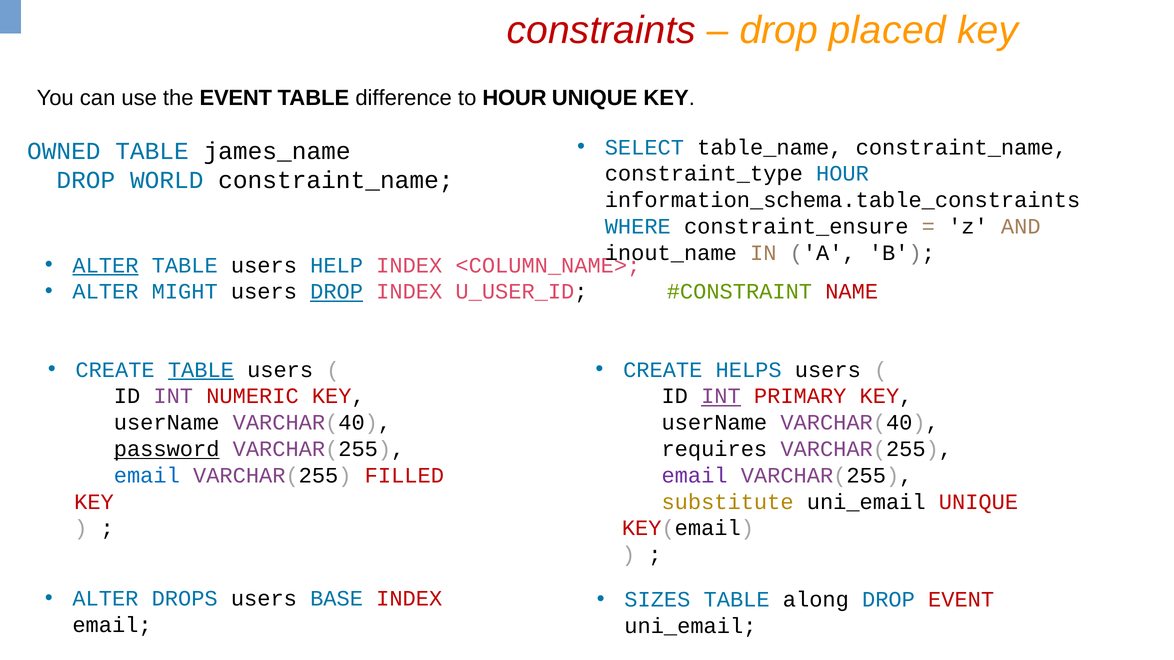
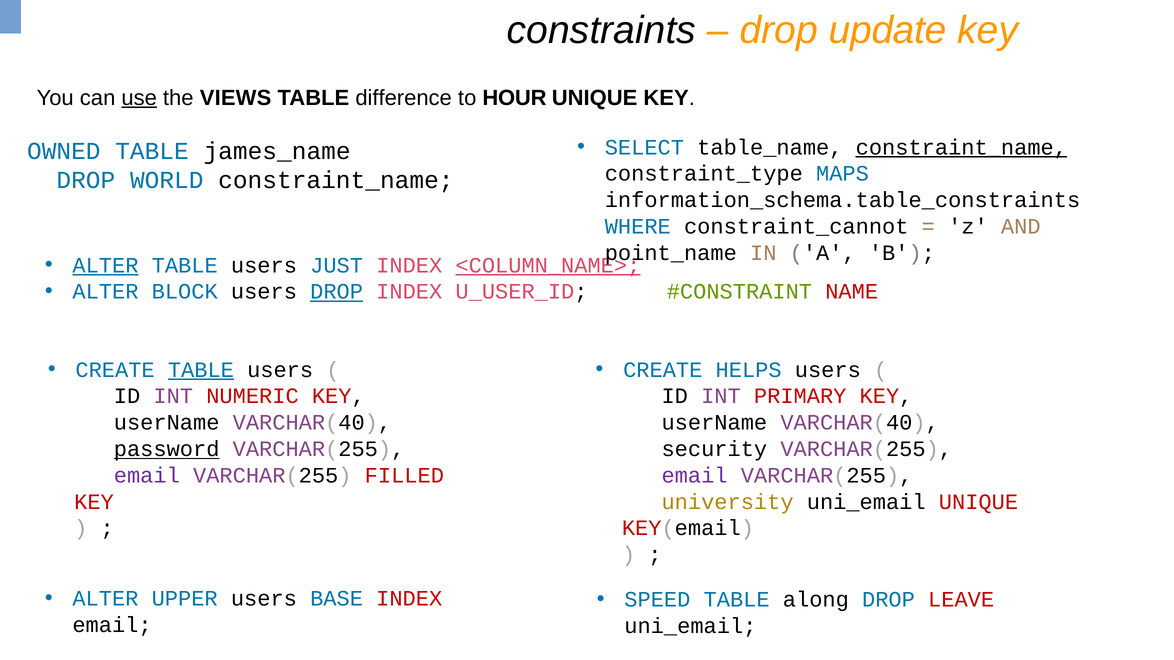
constraints colour: red -> black (601, 31)
placed: placed -> update (888, 31)
use underline: none -> present (139, 98)
the EVENT: EVENT -> VIEWS (236, 98)
constraint_name underline: none -> present (961, 147)
constraint_type HOUR: HOUR -> MAPS (842, 174)
constraint_ensure: constraint_ensure -> constraint_cannot (796, 227)
inout_name: inout_name -> point_name (671, 253)
HELP: HELP -> JUST (337, 265)
<COLUMN_NAME> underline: none -> present (548, 265)
MIGHT: MIGHT -> BLOCK (185, 292)
INT underline: present -> none (721, 396)
requires: requires -> security (714, 449)
email colour: blue -> purple (147, 476)
substitute: substitute -> university (728, 502)
DROPS: DROPS -> UPPER (185, 599)
SIZES: SIZES -> SPEED (657, 600)
DROP EVENT: EVENT -> LEAVE (961, 600)
